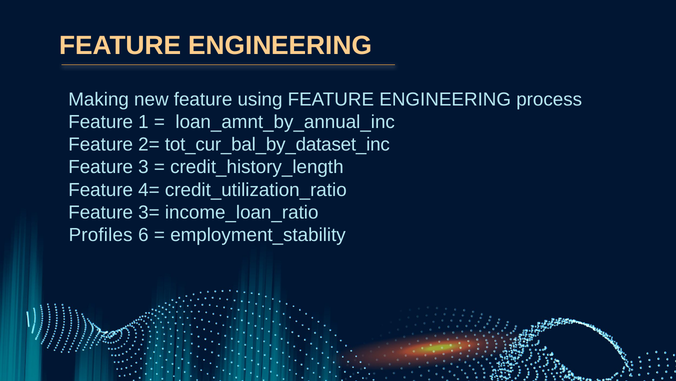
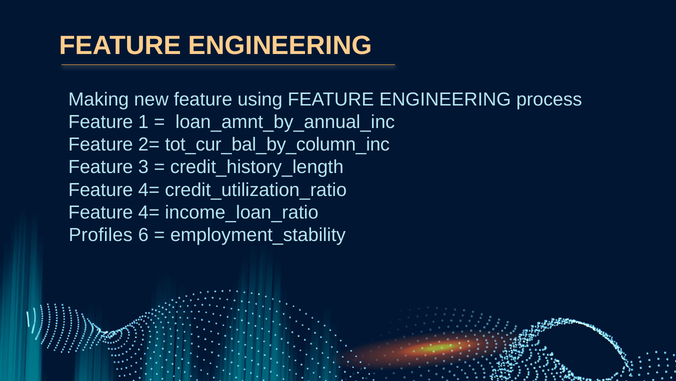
tot_cur_bal_by_dataset_inc: tot_cur_bal_by_dataset_inc -> tot_cur_bal_by_column_inc (277, 144)
3=: 3= -> 4= (149, 212)
